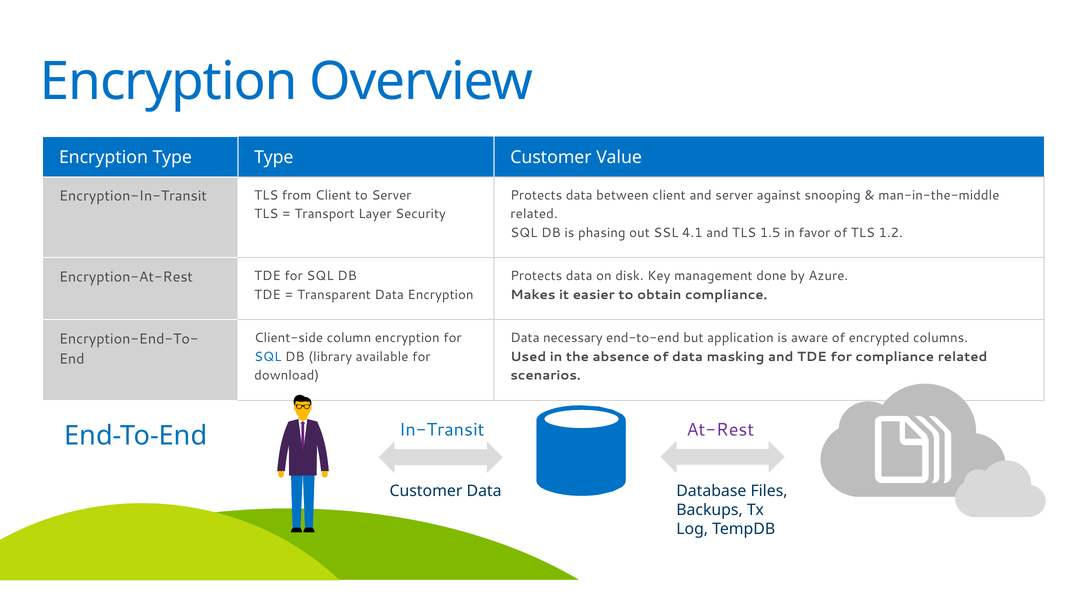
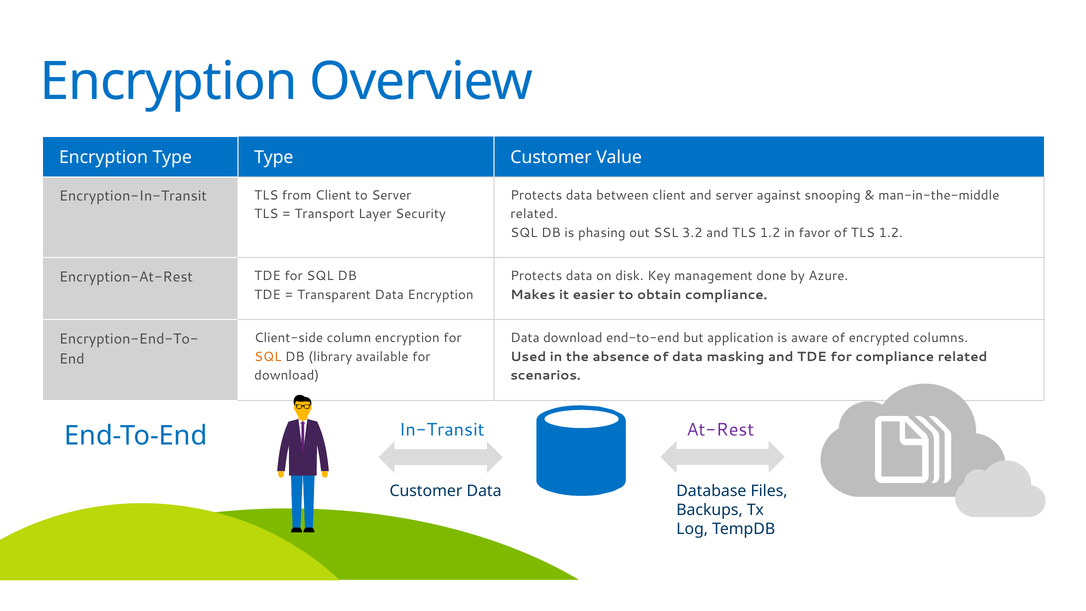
4.1: 4.1 -> 3.2 (692, 233)
and TLS 1.5: 1.5 -> 1.2 (770, 233)
Data necessary: necessary -> download (573, 338)
SQL colour: blue -> orange (268, 357)
